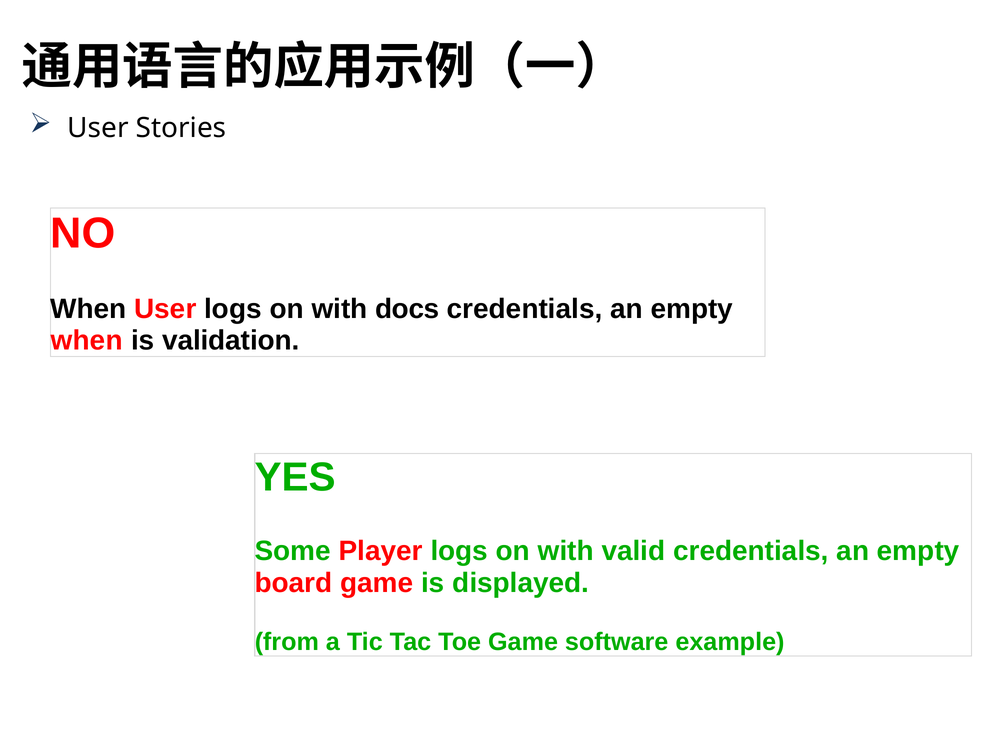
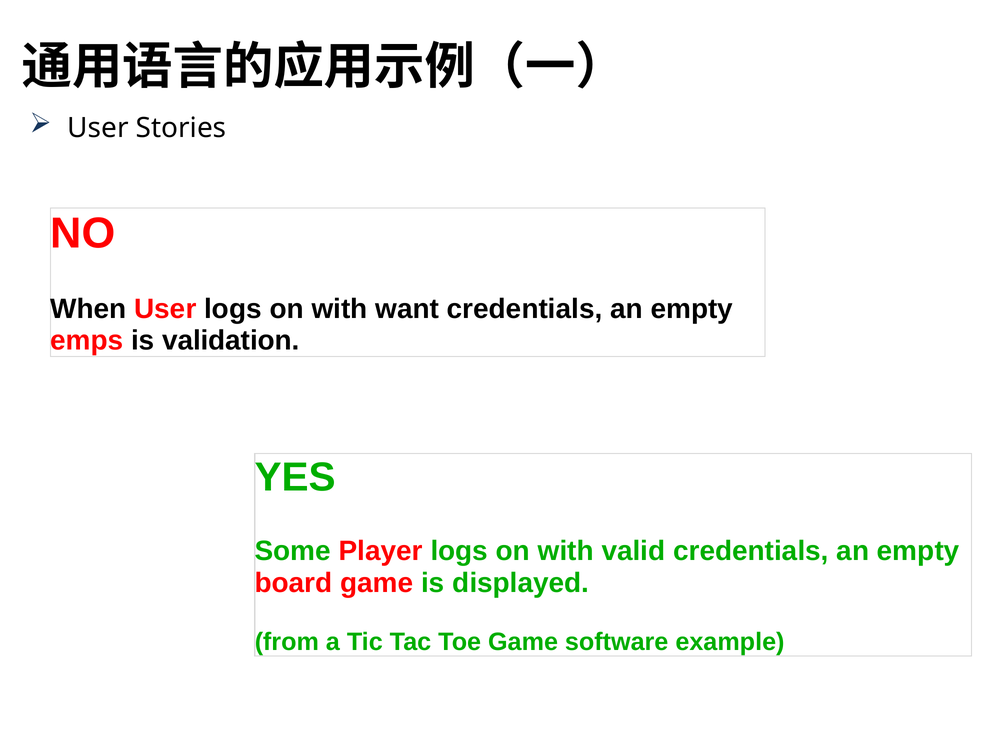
docs: docs -> want (407, 309)
when: when -> emps (87, 341)
